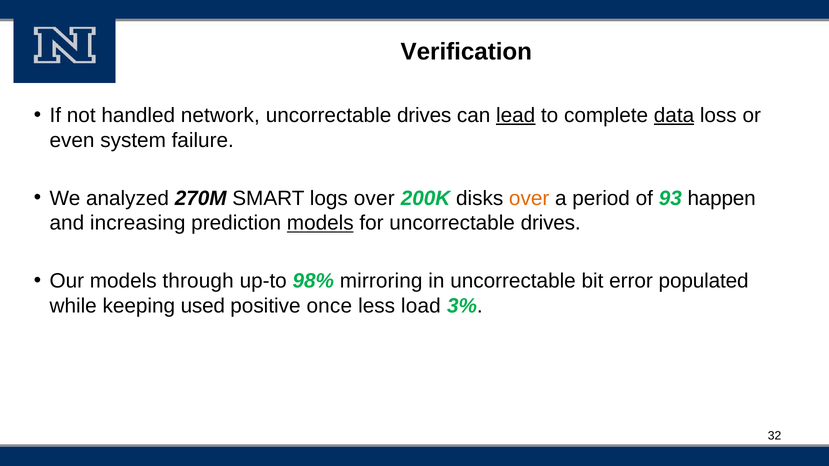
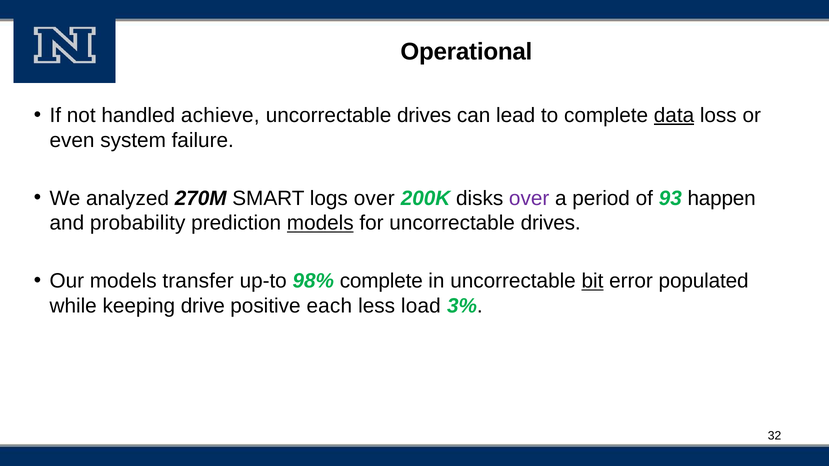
Verification: Verification -> Operational (466, 52)
network: network -> achieve (220, 115)
lead underline: present -> none (516, 115)
over colour: orange -> purple (529, 198)
increasing: increasing -> probability (138, 223)
through: through -> transfer (198, 281)
98% mirroring: mirroring -> complete (381, 281)
bit underline: none -> present (592, 281)
used: used -> drive (203, 306)
once: once -> each (329, 306)
